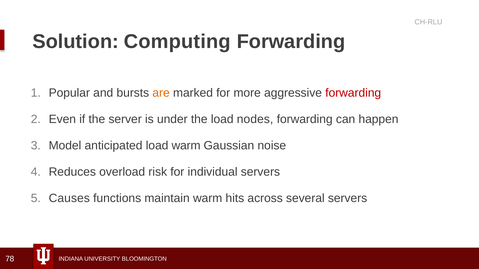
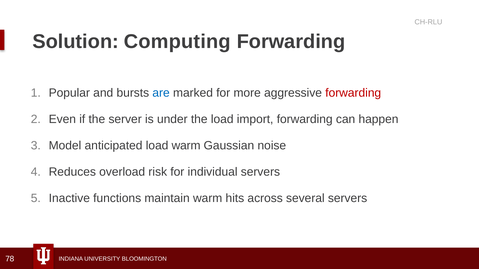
are colour: orange -> blue (161, 93)
nodes: nodes -> import (255, 120)
Causes: Causes -> Inactive (69, 199)
